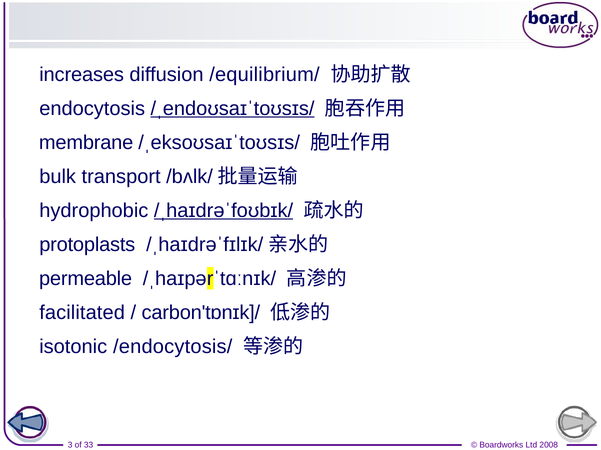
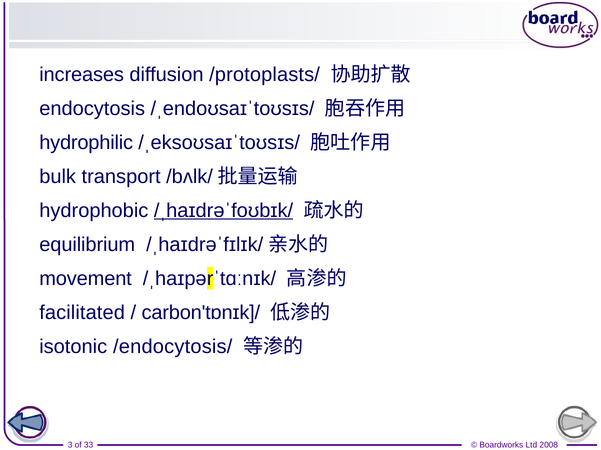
/equilibrium/: /equilibrium/ -> /protoplasts/ (265, 75)
/ˌendoʊsaɪˈtoʊsɪs/ underline: present -> none (233, 109)
membrane: membrane -> hydrophilic (86, 143)
protoplasts: protoplasts -> equilibrium (87, 245)
permeable: permeable -> movement (86, 279)
